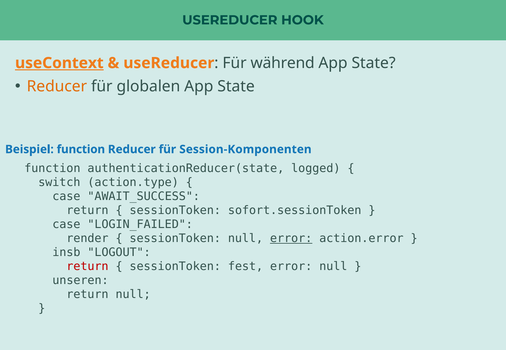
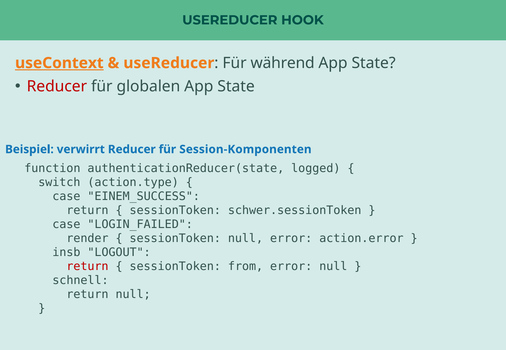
Reducer colour: orange -> red (57, 86)
Beispiel function: function -> verwirrt (81, 149)
AWAIT_SUCCESS: AWAIT_SUCCESS -> EINEM_SUCCESS (144, 196)
sofort.sessionToken: sofort.sessionToken -> schwer.sessionToken (295, 210)
error underline: present -> none (291, 238)
fest: fest -> from (246, 266)
unseren: unseren -> schnell (80, 280)
